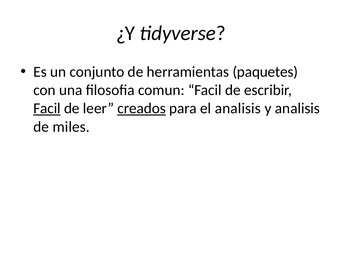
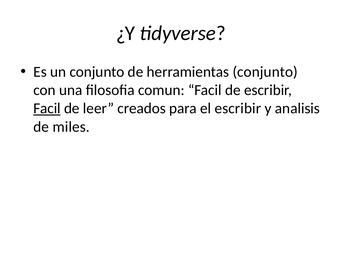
herramientas paquetes: paquetes -> conjunto (265, 72)
creados underline: present -> none (142, 108)
el analisis: analisis -> escribir (238, 108)
